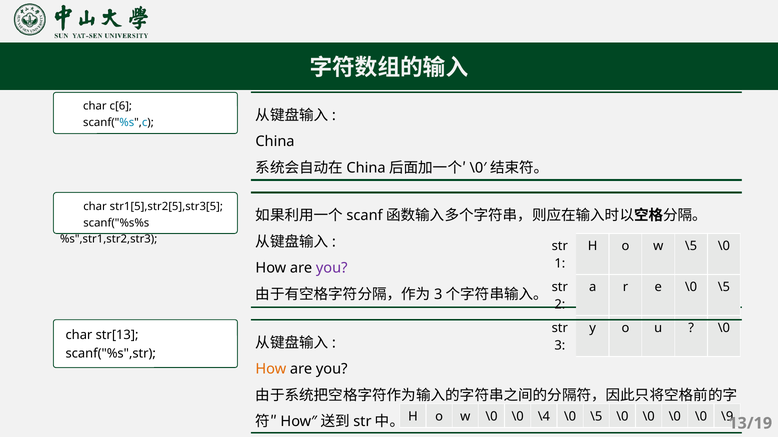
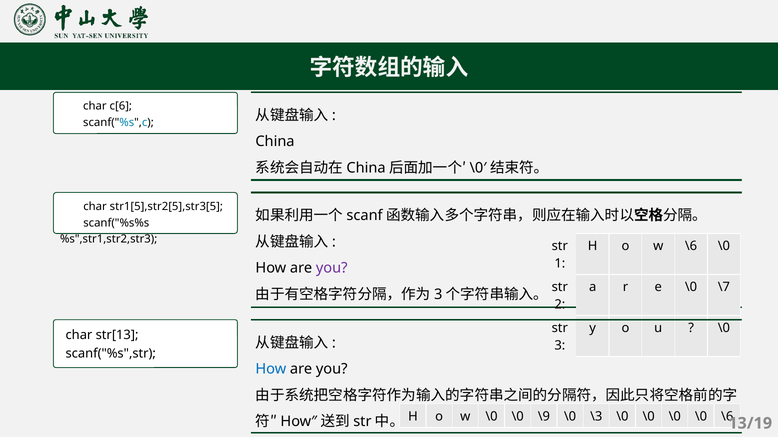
w \5: \5 -> \6 (691, 246)
e \0 \5: \5 -> \7 (724, 287)
How colour: orange -> blue (271, 370)
\4: \4 -> \9 (544, 417)
\5: \5 -> \3 (596, 417)
\0 \9: \9 -> \6 (727, 417)
